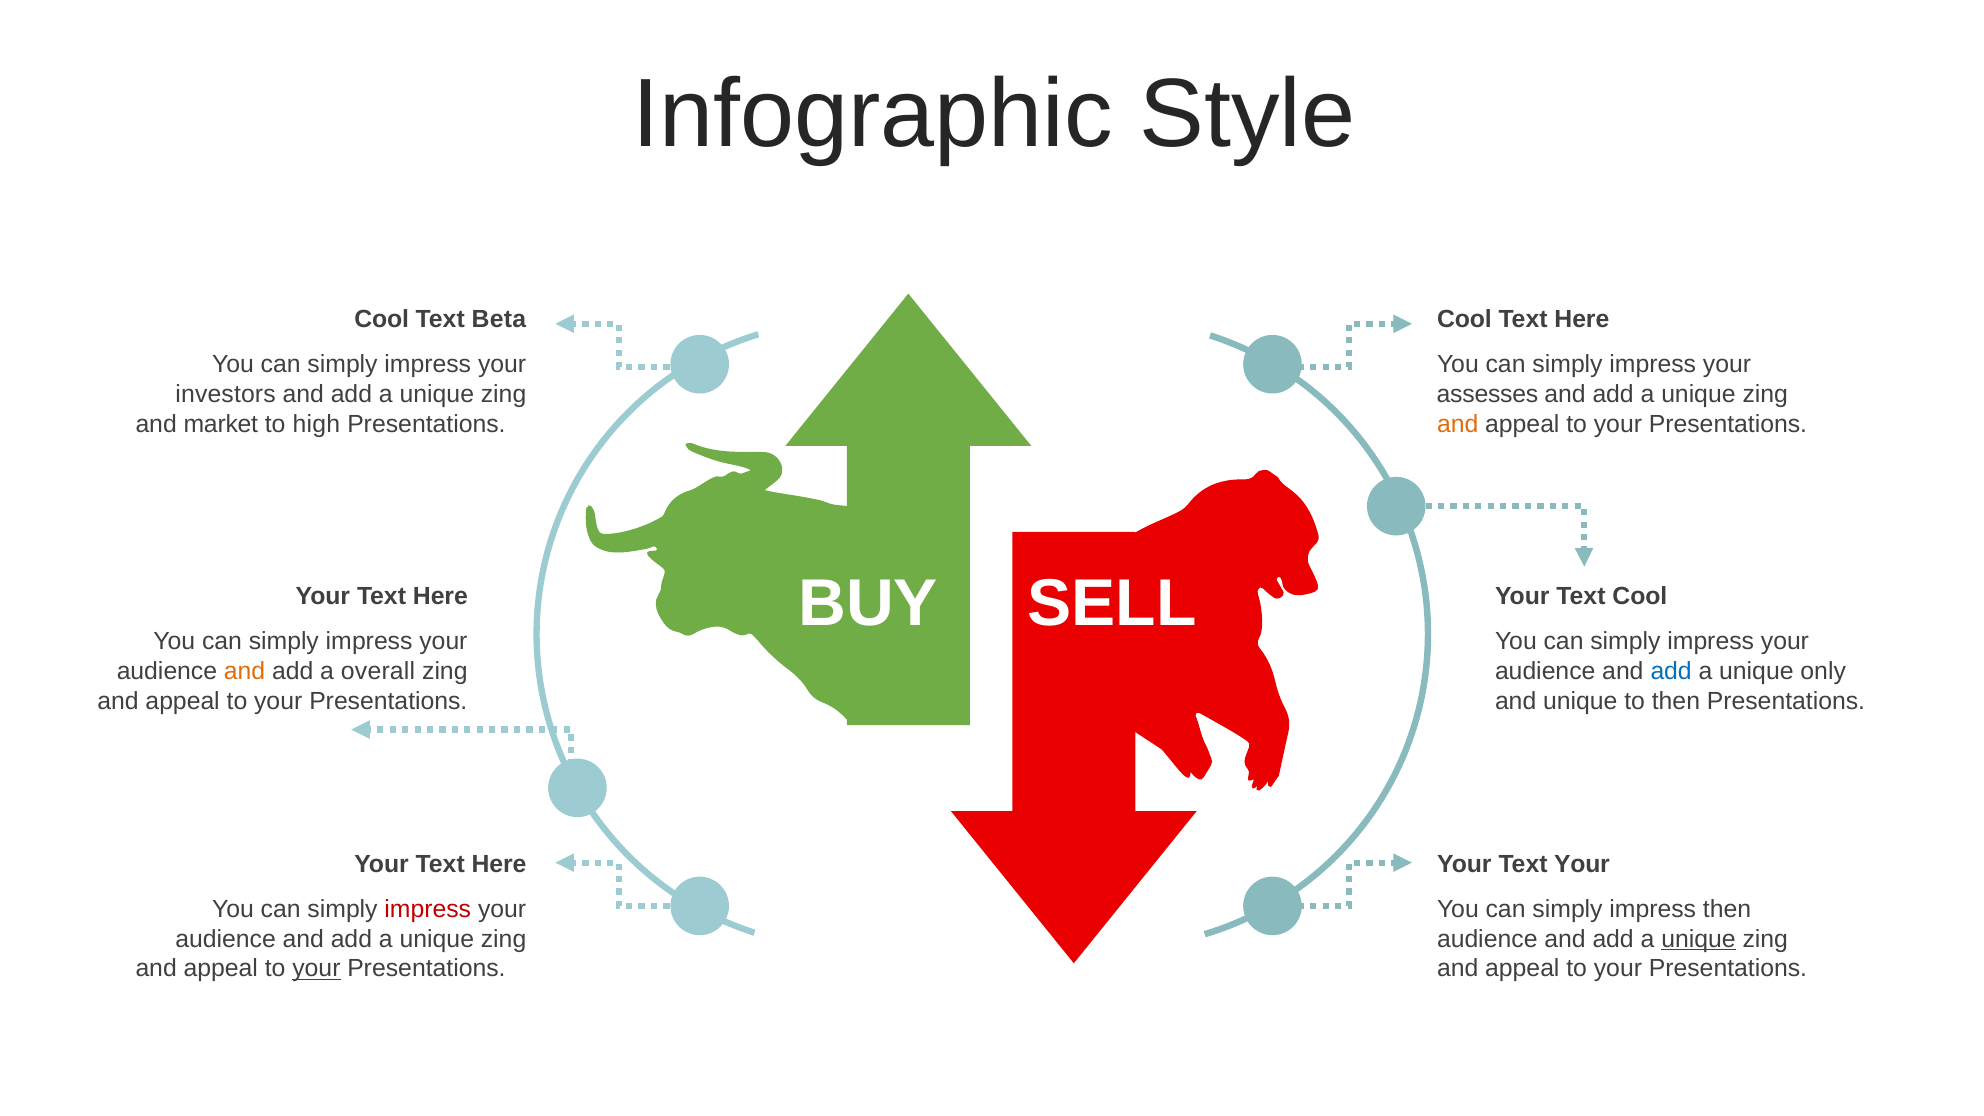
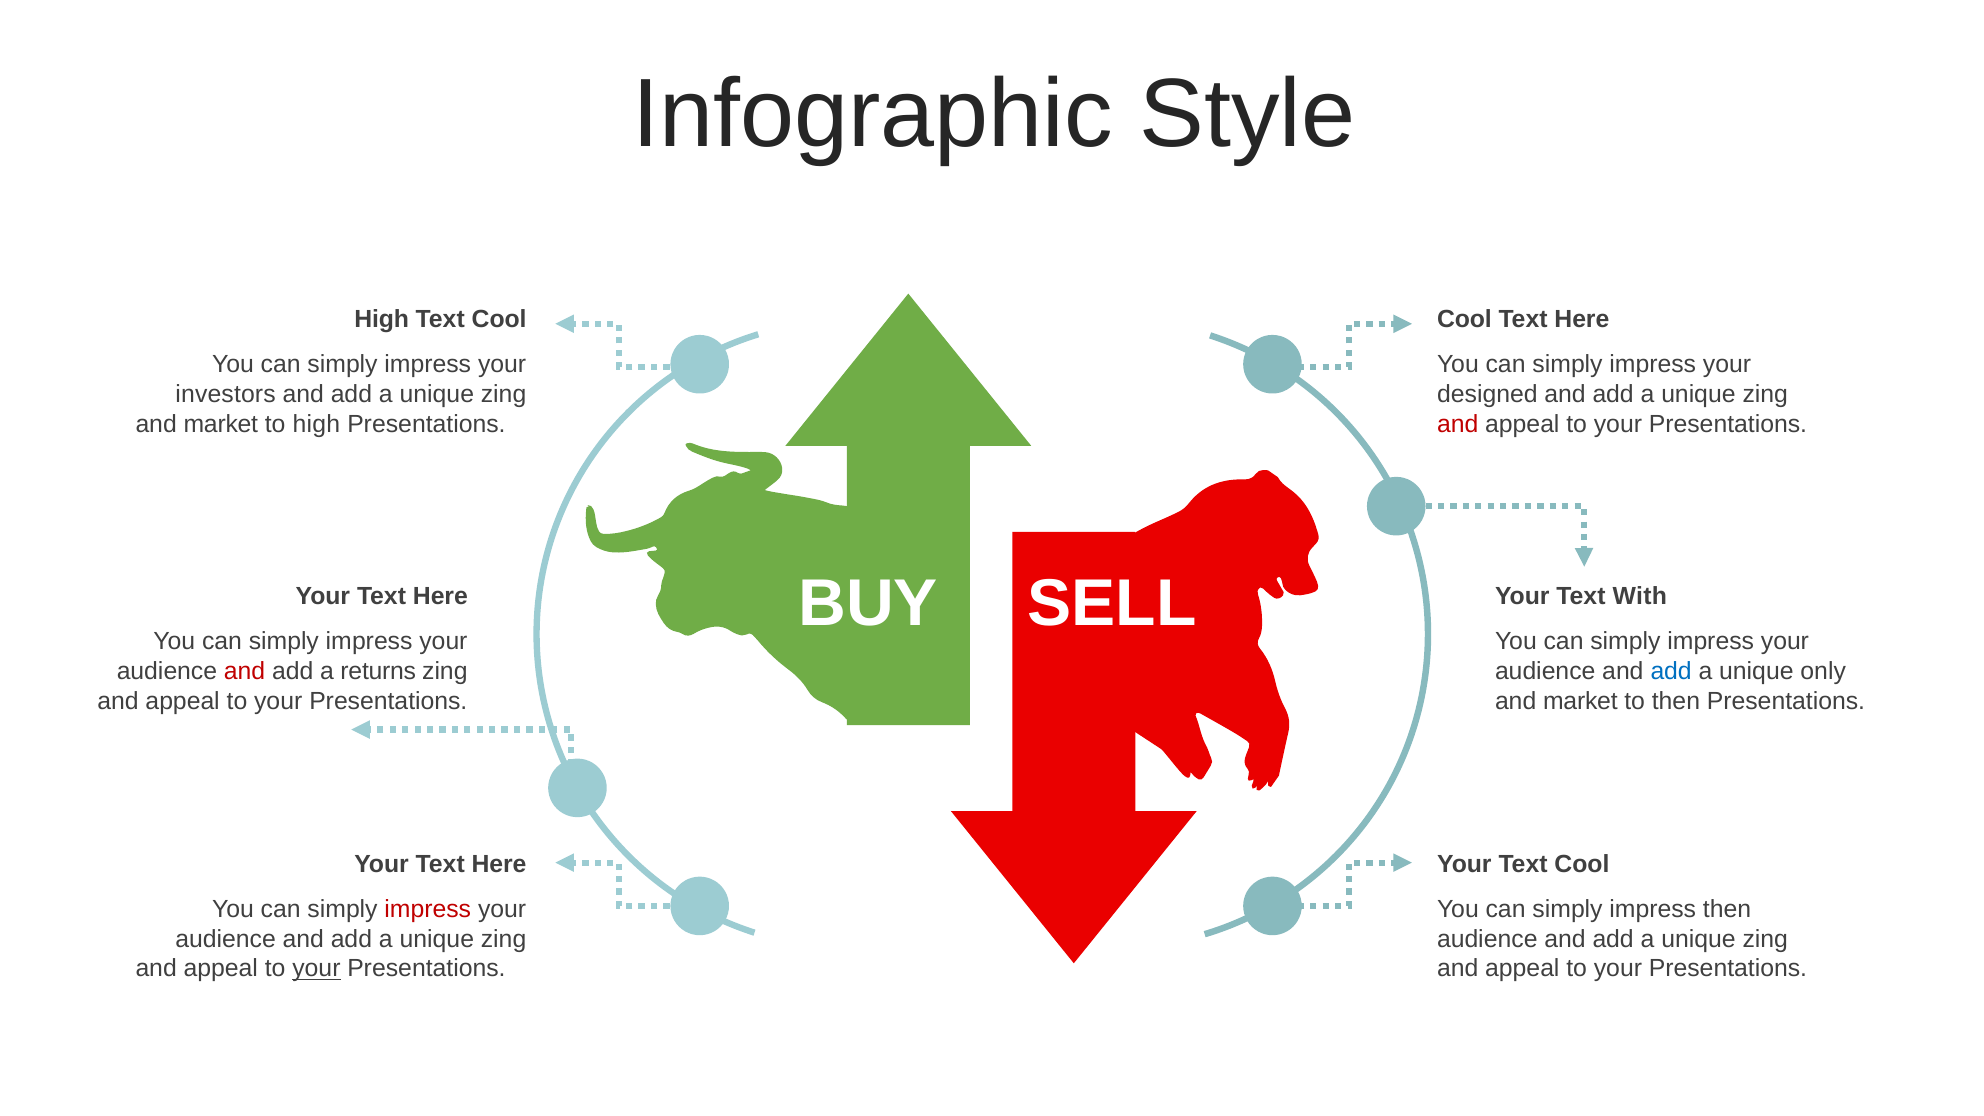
Cool: Cool -> High (382, 319)
Beta: Beta -> Cool (499, 319)
assesses: assesses -> designed (1487, 394)
and colour: orange -> red (1458, 424)
Text Cool: Cool -> With (1640, 597)
and colour: orange -> red (245, 671)
overall: overall -> returns (378, 671)
unique: unique -> market (1580, 701)
Your Text Your: Your -> Cool (1582, 864)
unique underline: present -> none (1699, 939)
